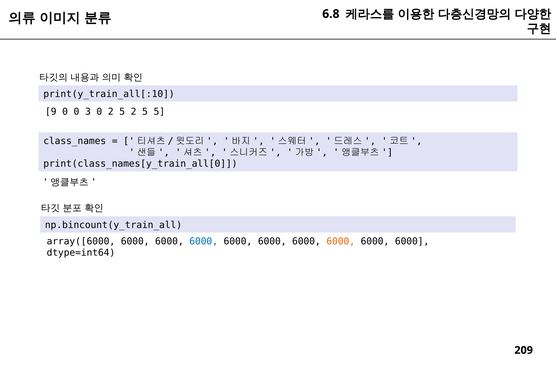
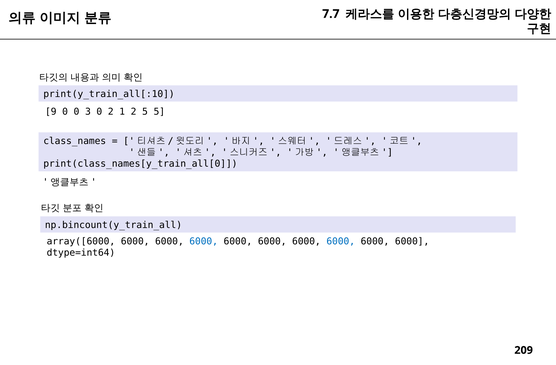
6.8: 6.8 -> 7.7 (331, 14)
0 2 5: 5 -> 1 (122, 112)
6000 colour: orange -> blue (341, 241)
